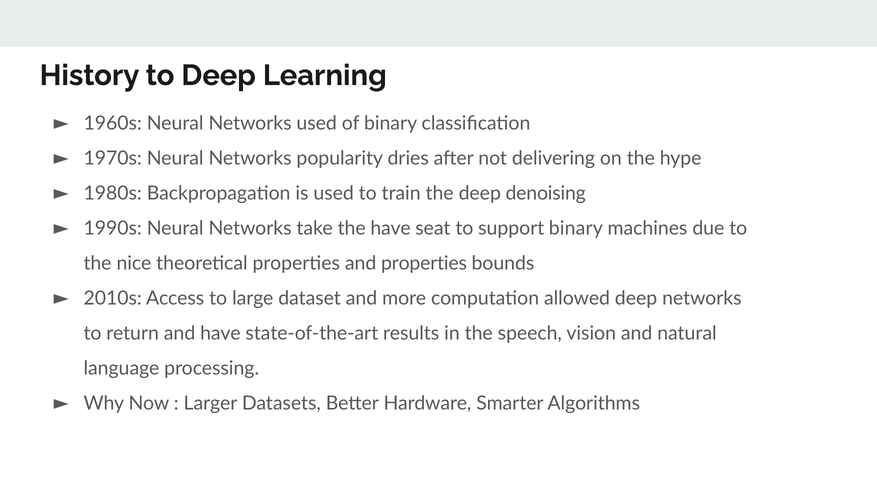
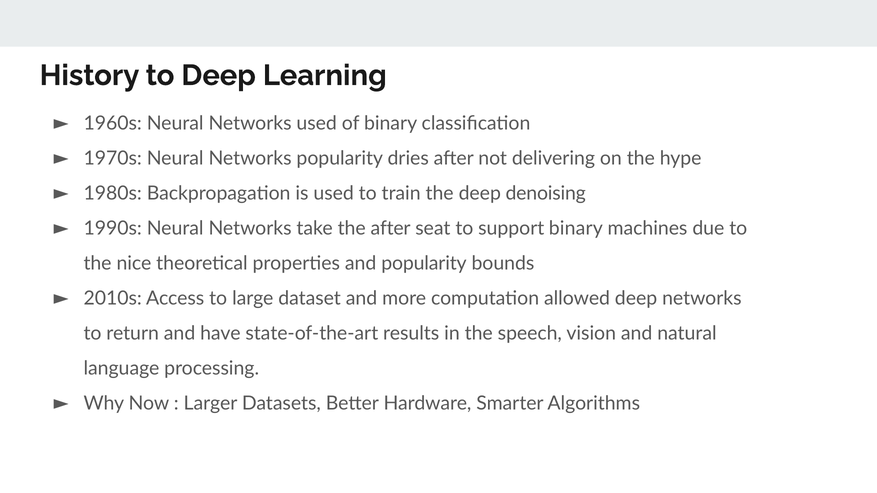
the have: have -> after (391, 228)
and properties: properties -> popularity (424, 263)
